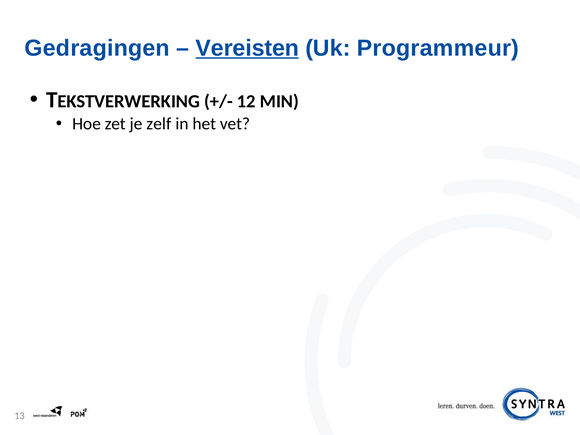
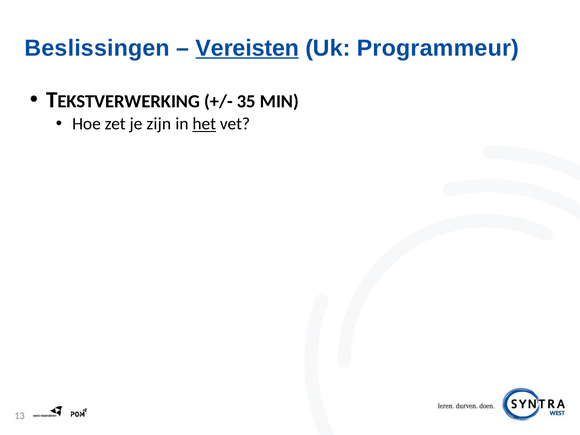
Gedragingen: Gedragingen -> Beslissingen (97, 48)
12: 12 -> 35 (246, 101)
zelf: zelf -> zijn (159, 124)
het underline: none -> present (204, 124)
